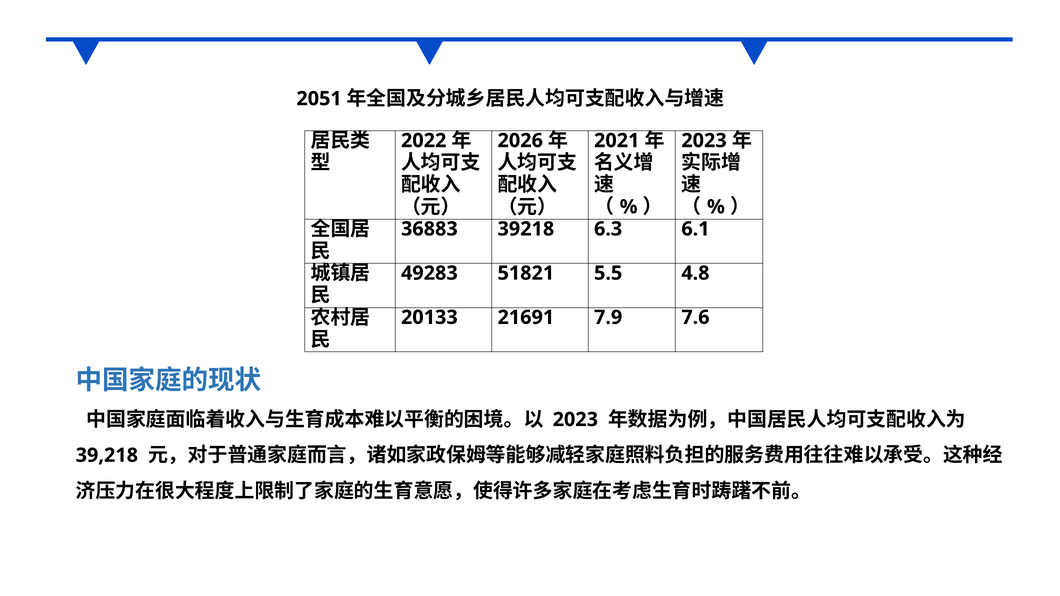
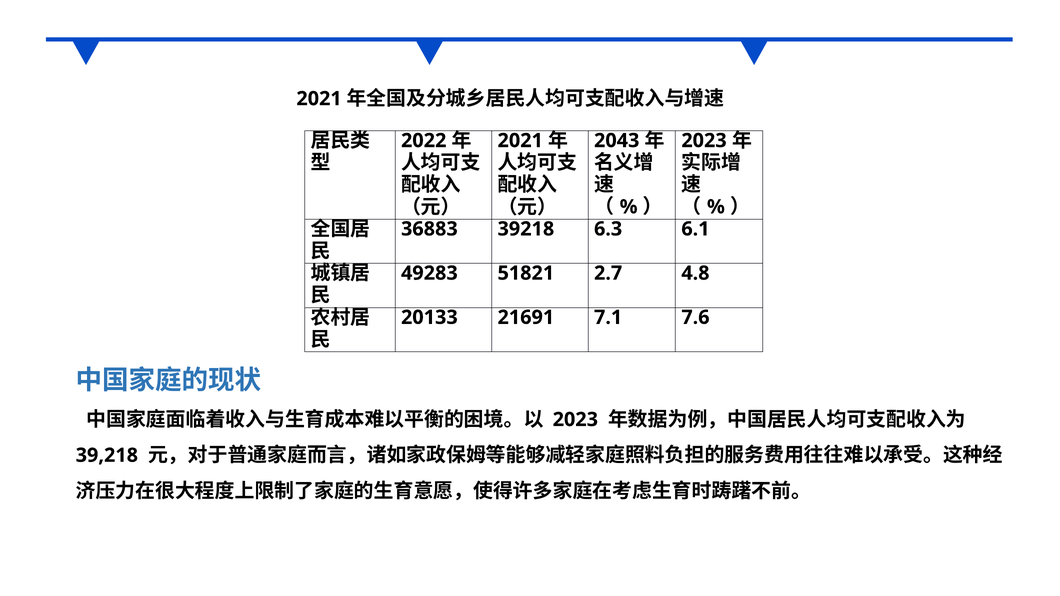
2051: 2051 -> 2021 (319, 99)
2026: 2026 -> 2021 (520, 141)
2021: 2021 -> 2043 (617, 141)
5.5: 5.5 -> 2.7 (608, 273)
7.9: 7.9 -> 7.1 (608, 317)
